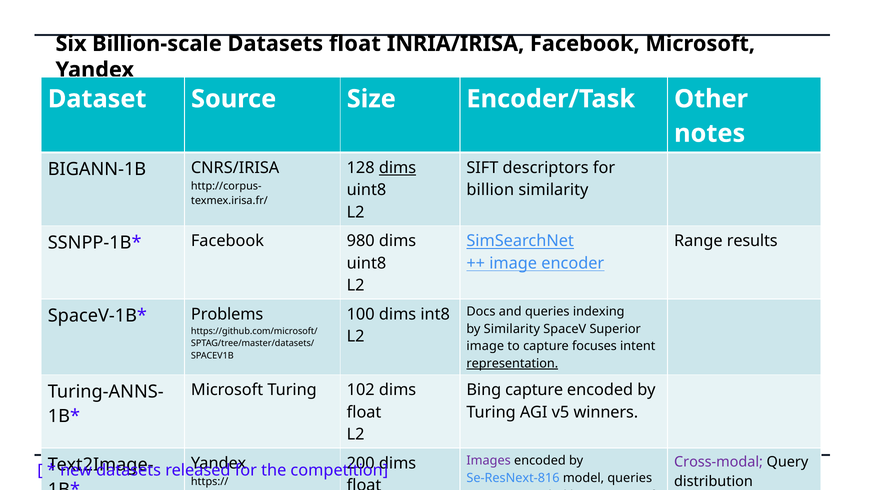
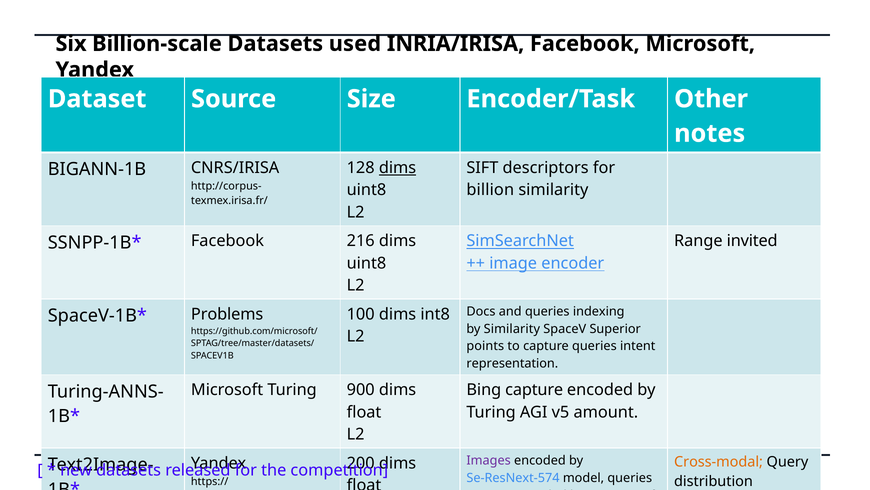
Datasets float: float -> used (355, 44)
results: results -> invited (752, 241)
980: 980 -> 216 (361, 241)
image: image -> points (485, 346)
capture focuses: focuses -> queries (594, 346)
representation underline: present -> none (512, 363)
102: 102 -> 900 (361, 390)
winners: winners -> amount (606, 412)
Cross-modal colour: purple -> orange (719, 461)
Se-ResNext-816: Se-ResNext-816 -> Se-ResNext-574 (513, 477)
